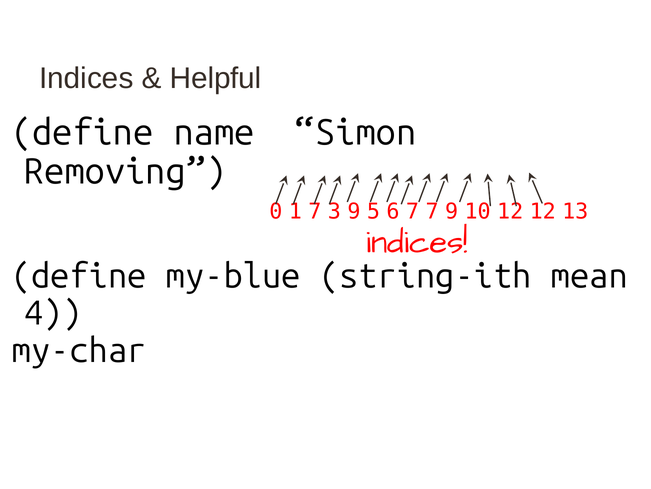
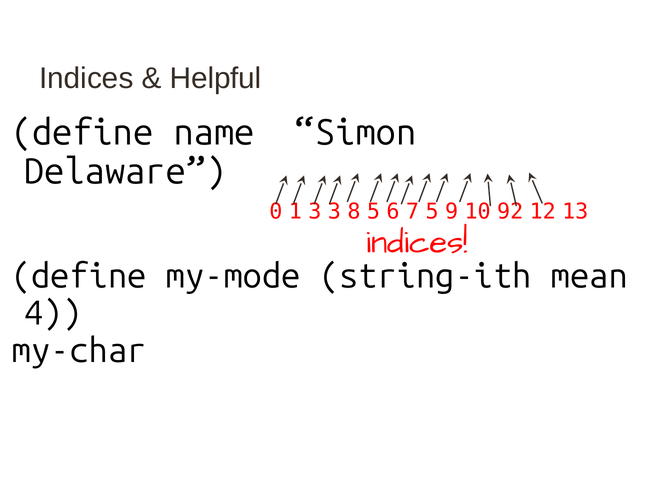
Removing: Removing -> Delaware (125, 172)
1 7: 7 -> 3 (315, 211)
3 9: 9 -> 8 (354, 211)
7 7: 7 -> 5 (432, 211)
10 12: 12 -> 92 (510, 211)
my-blue: my-blue -> my-mode (233, 276)
